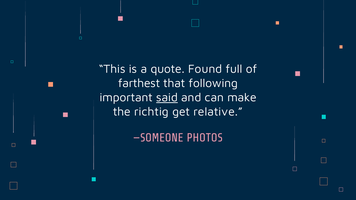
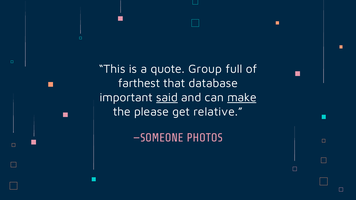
Found: Found -> Group (205, 69)
following: following -> database (213, 83)
make underline: none -> present (242, 98)
richtig: richtig -> please (151, 112)
